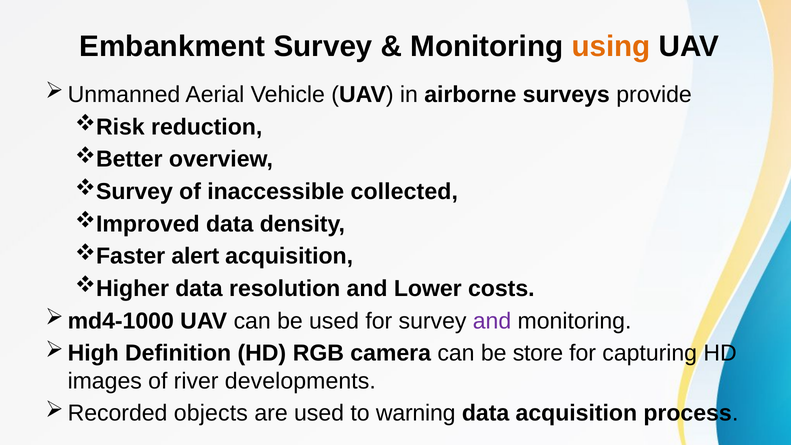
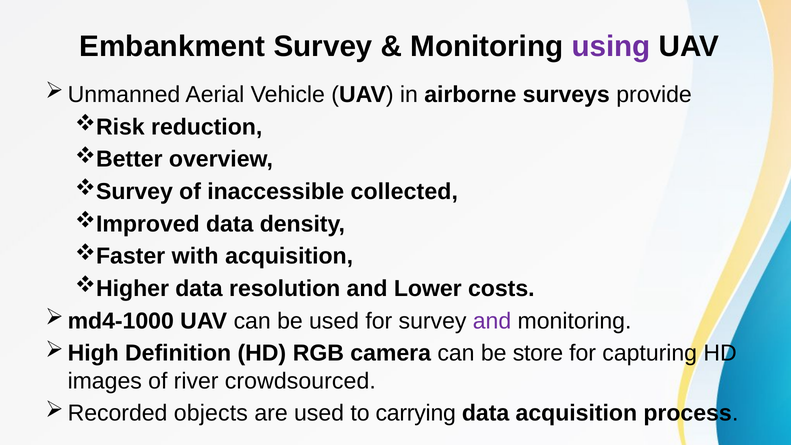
using colour: orange -> purple (611, 46)
alert: alert -> with (195, 256)
developments: developments -> crowdsourced (300, 381)
warning: warning -> carrying (416, 413)
